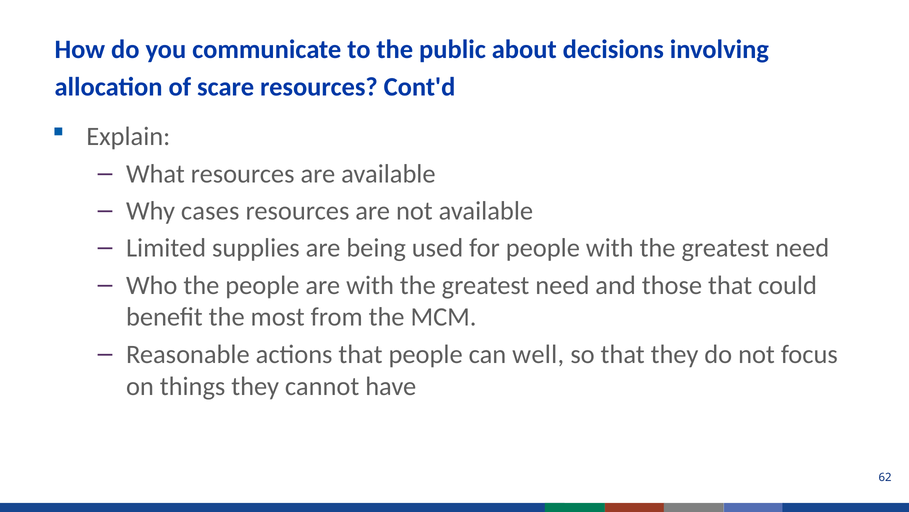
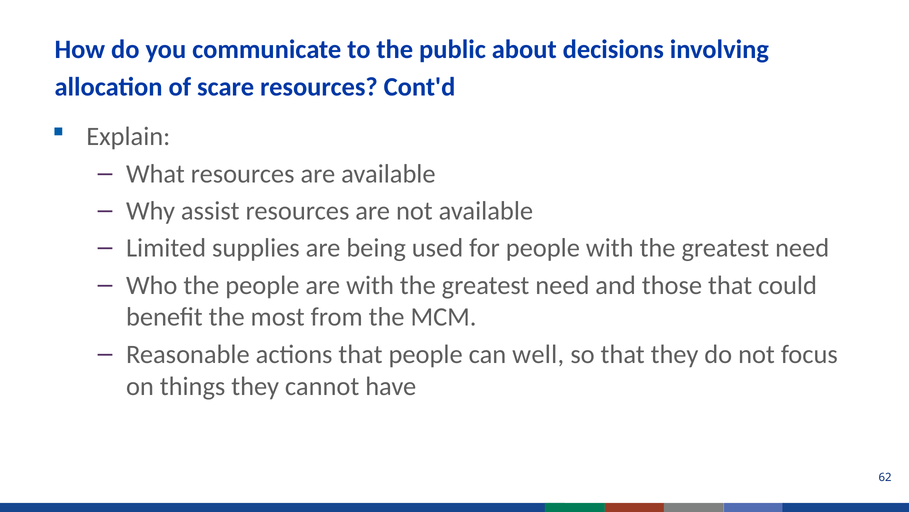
cases: cases -> assist (210, 211)
